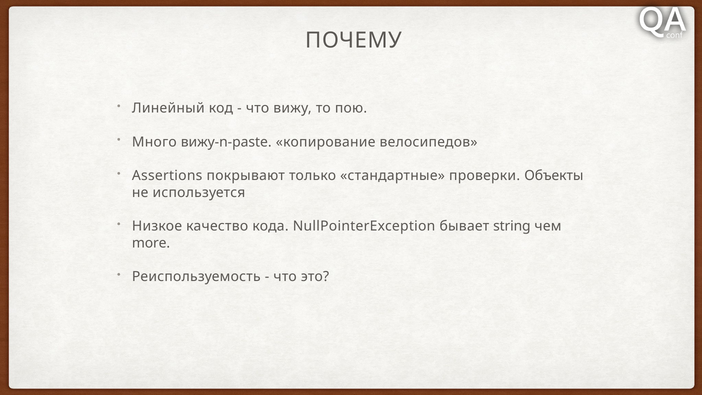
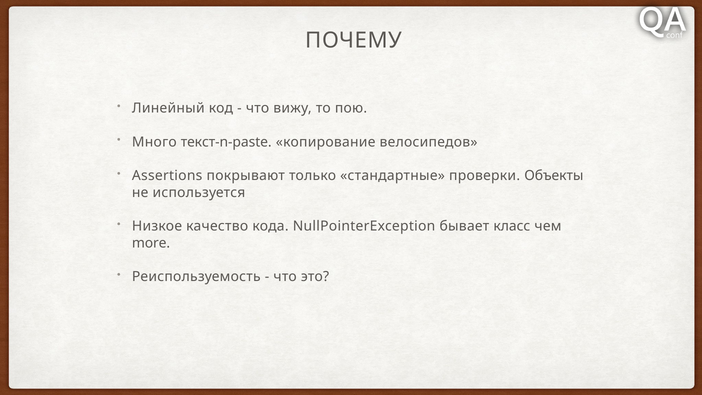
вижу-n-paste: вижу-n-paste -> текст-n-paste (226, 142)
string: string -> класс (512, 226)
